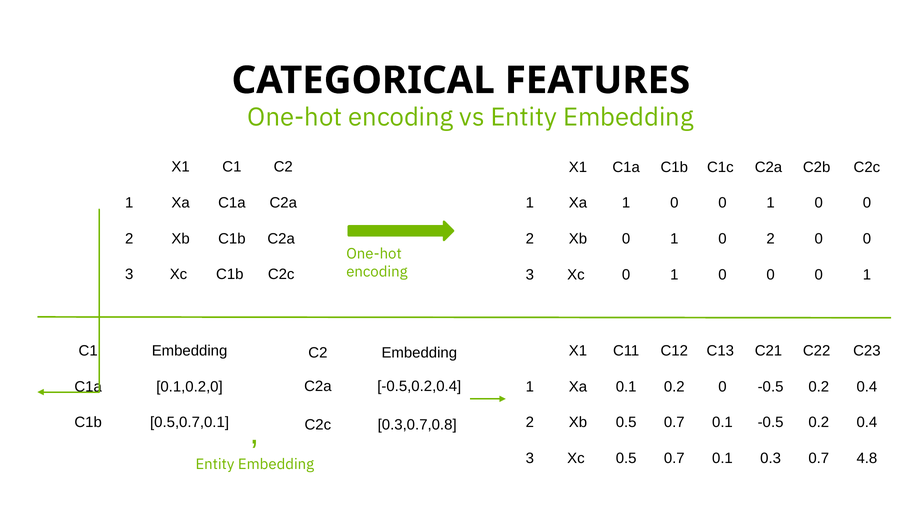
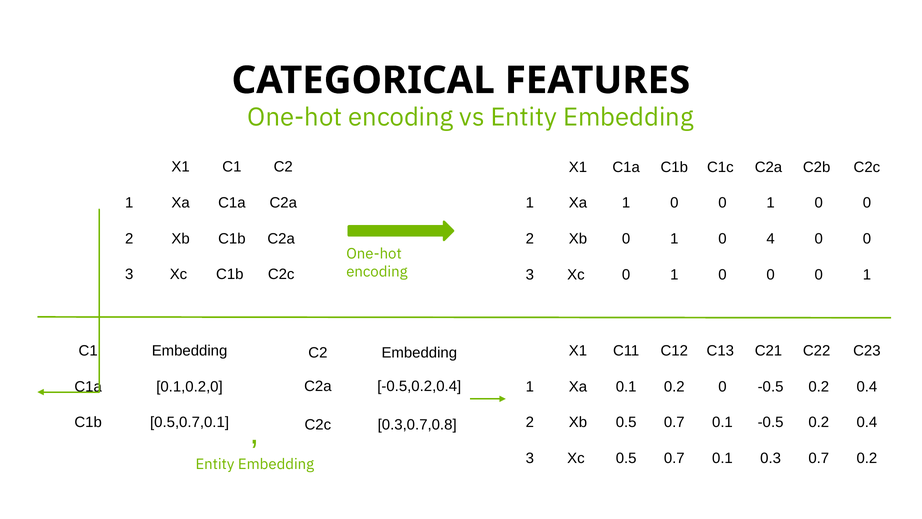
1 0 2: 2 -> 4 (771, 239)
0.7 4.8: 4.8 -> 0.2 (867, 458)
